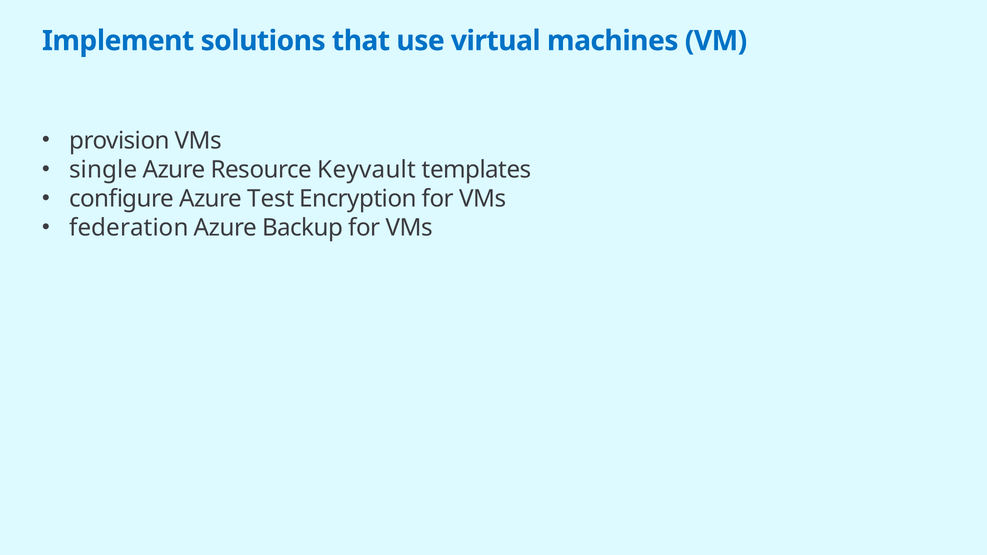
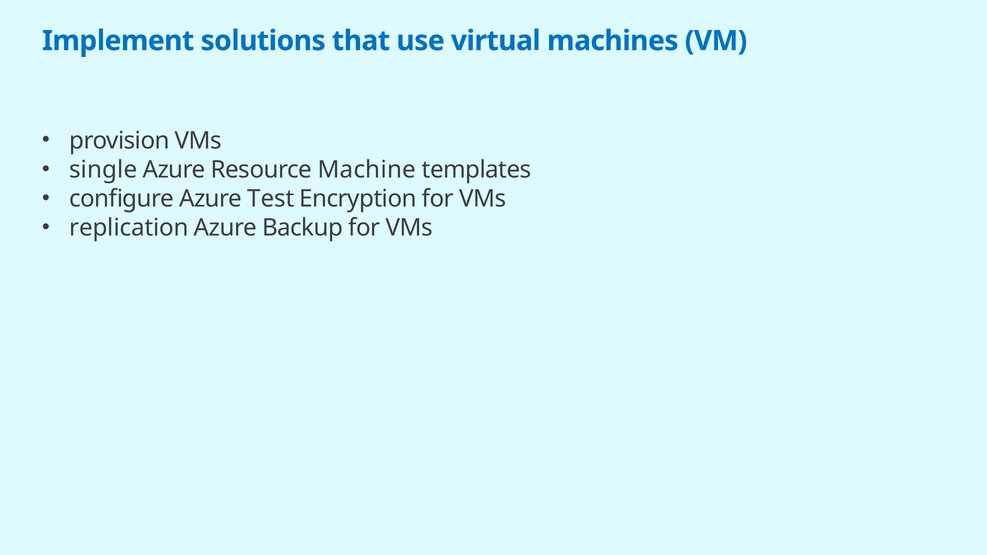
Keyvault: Keyvault -> Machine (367, 170)
federation: federation -> replication (129, 228)
